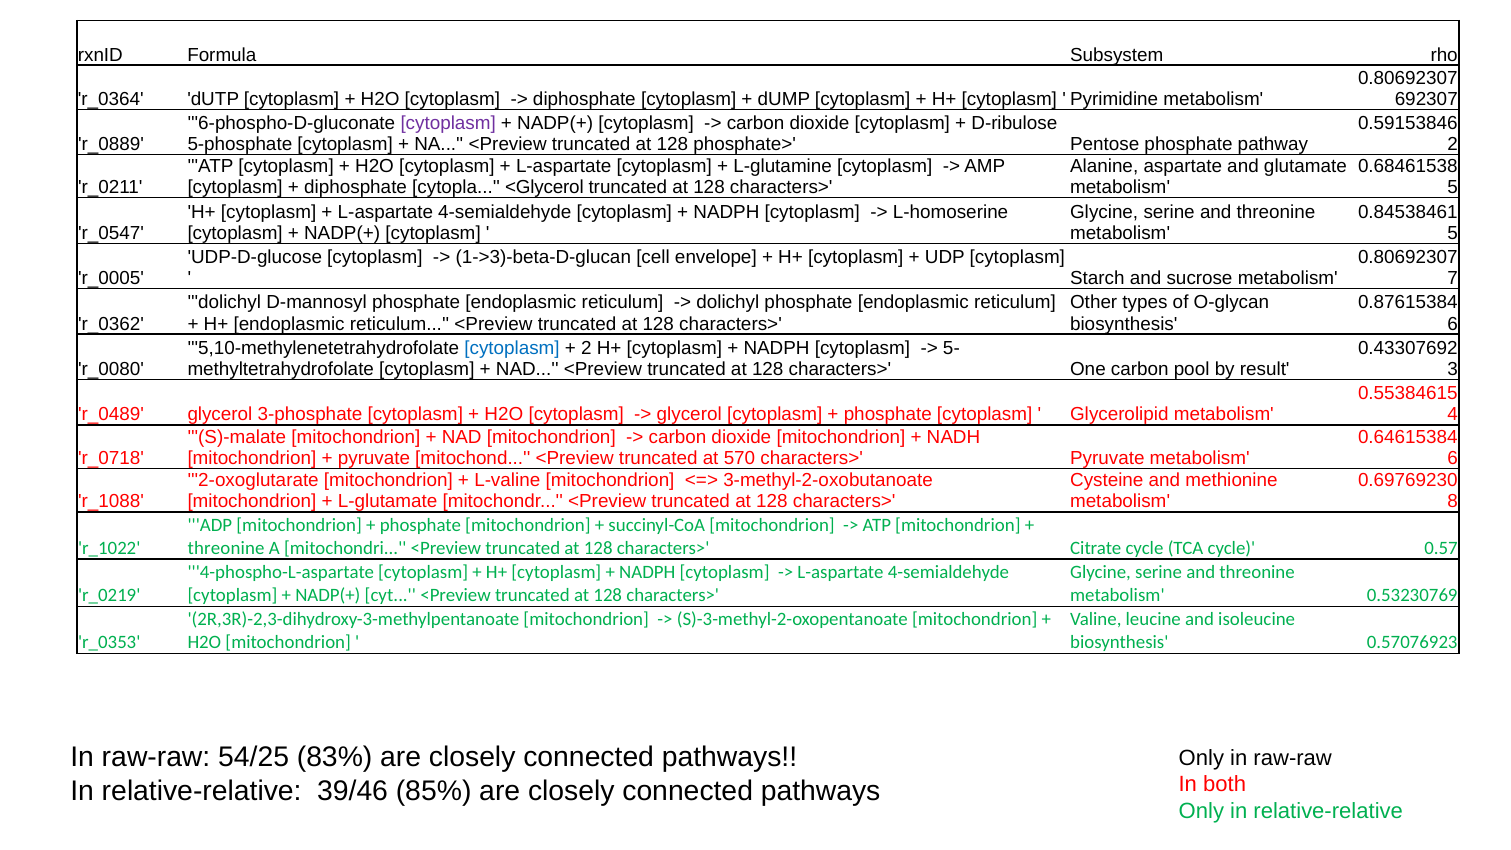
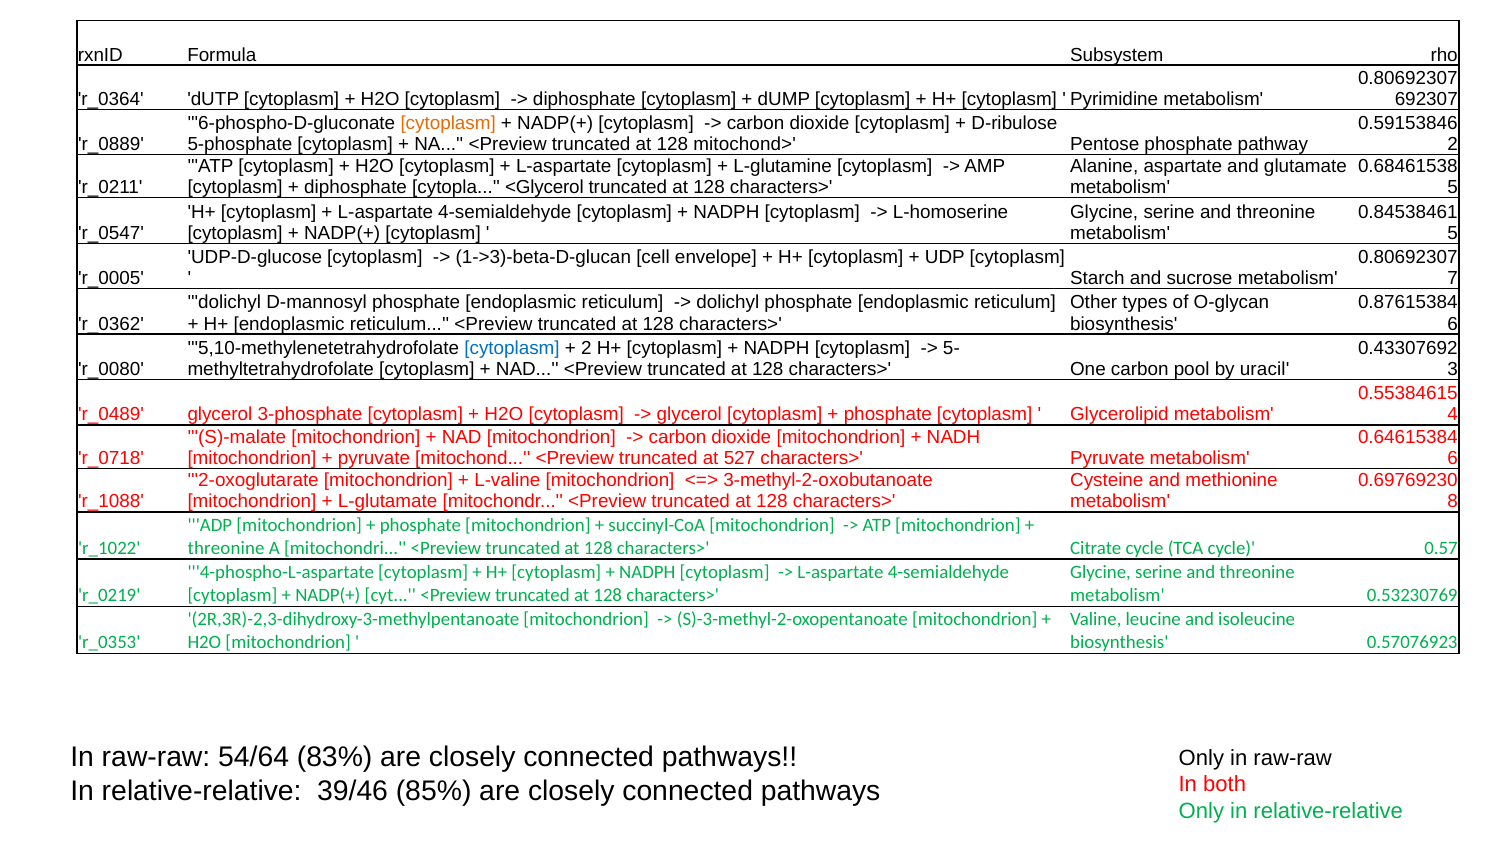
cytoplasm colour: purple -> orange (448, 123)
phosphate>: phosphate> -> mitochond> (745, 144)
result: result -> uracil (1265, 369)
570: 570 -> 527 (739, 458)
54/25: 54/25 -> 54/64 (254, 757)
